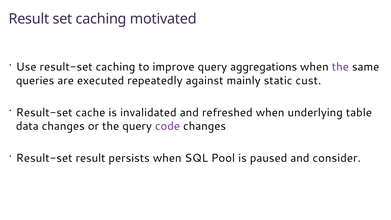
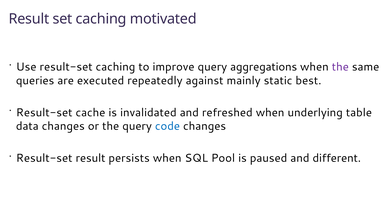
cust: cust -> best (308, 81)
code colour: purple -> blue (167, 126)
consider: consider -> different (337, 158)
